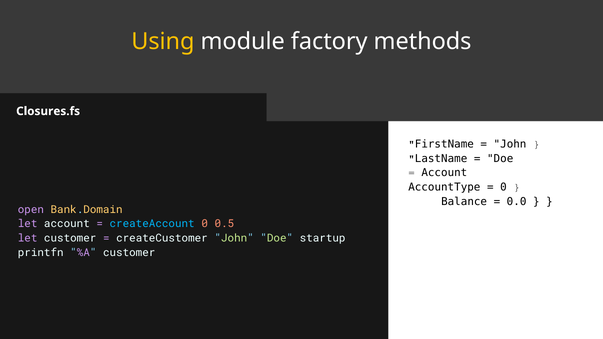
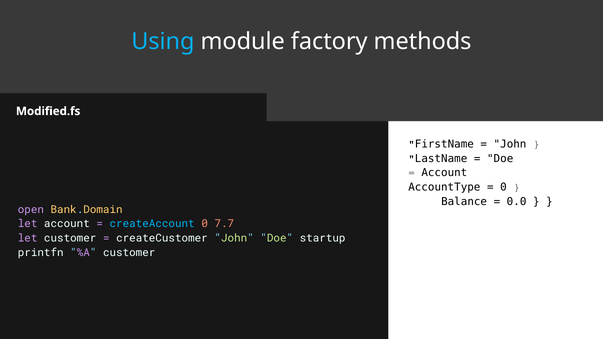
Using colour: yellow -> light blue (163, 42)
Closures.fs: Closures.fs -> Modified.fs (48, 111)
0.5: 0.5 -> 7.7 (224, 224)
